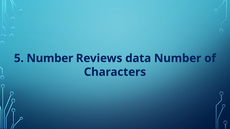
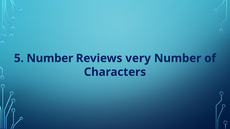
data: data -> very (138, 58)
